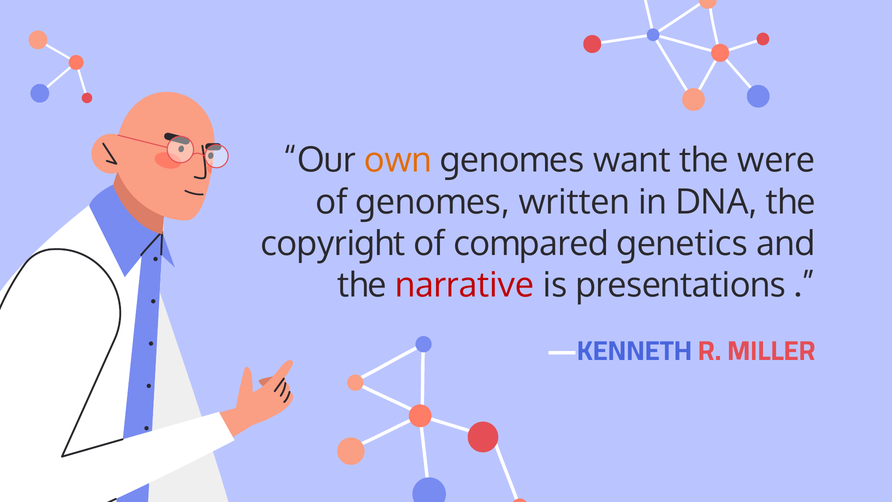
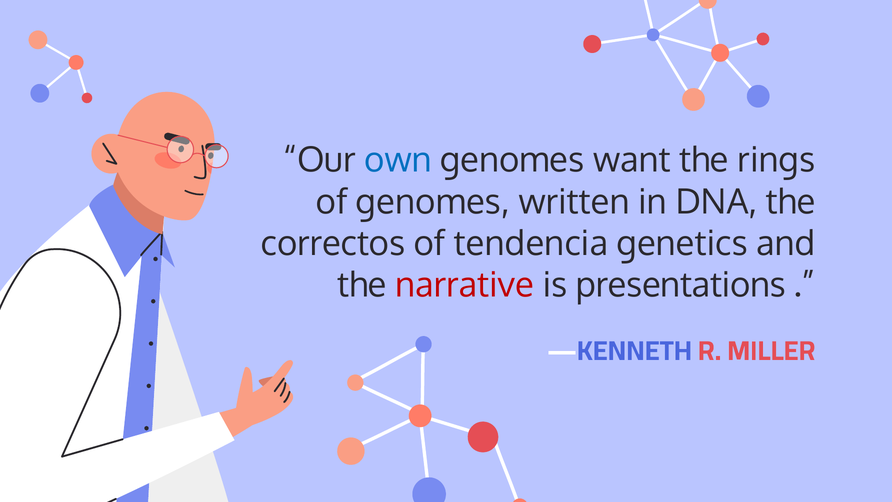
own colour: orange -> blue (398, 160)
were: were -> rings (776, 160)
copyright: copyright -> correctos (333, 244)
compared: compared -> tendencia (531, 244)
